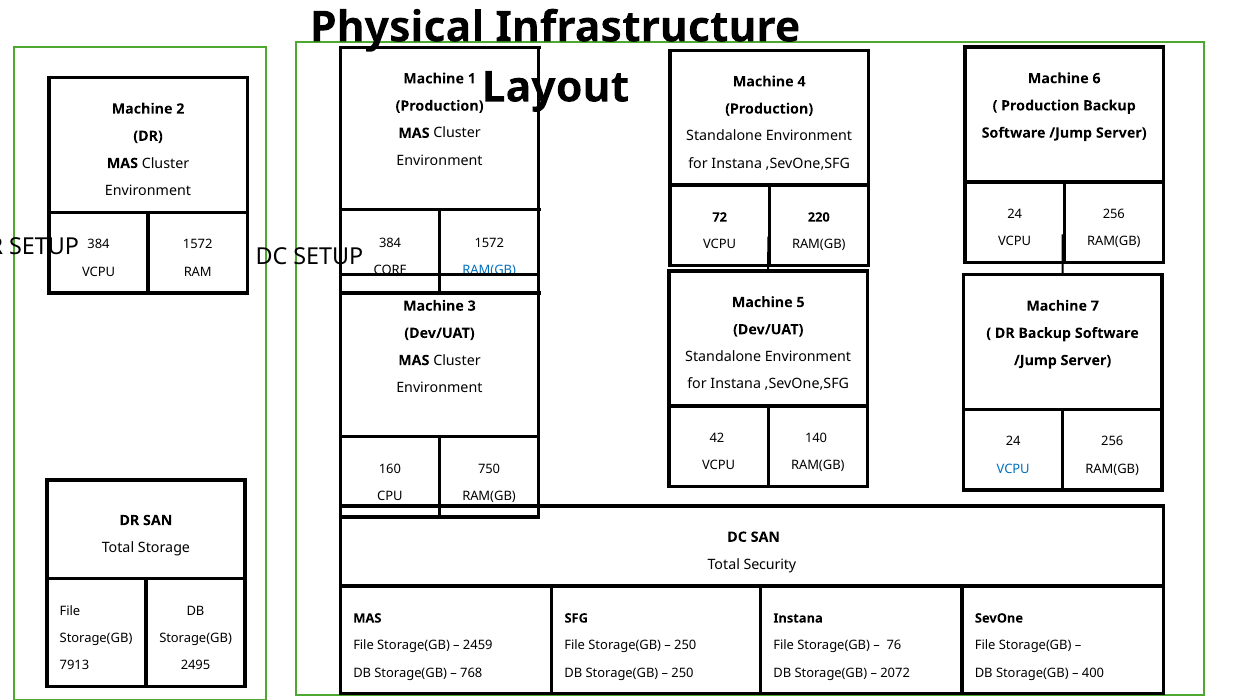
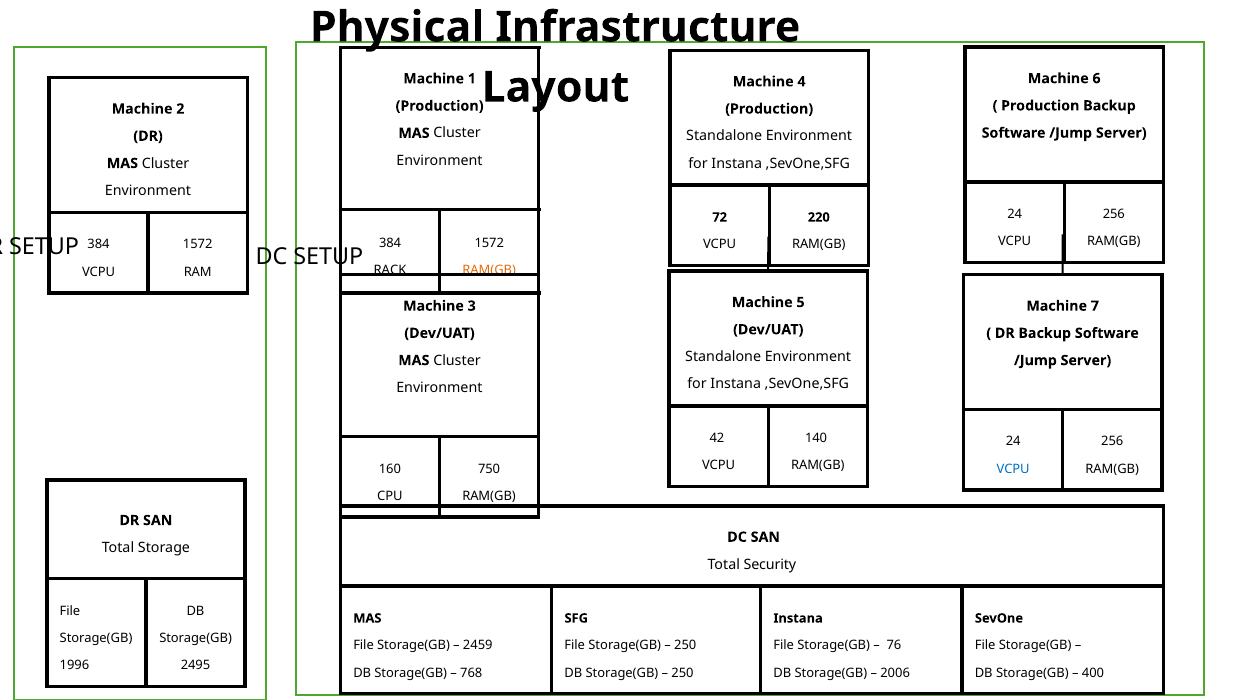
CORE: CORE -> RACK (390, 271)
RAM(GB colour: blue -> orange (489, 271)
7913: 7913 -> 1996 (75, 666)
2072: 2072 -> 2006 (895, 673)
